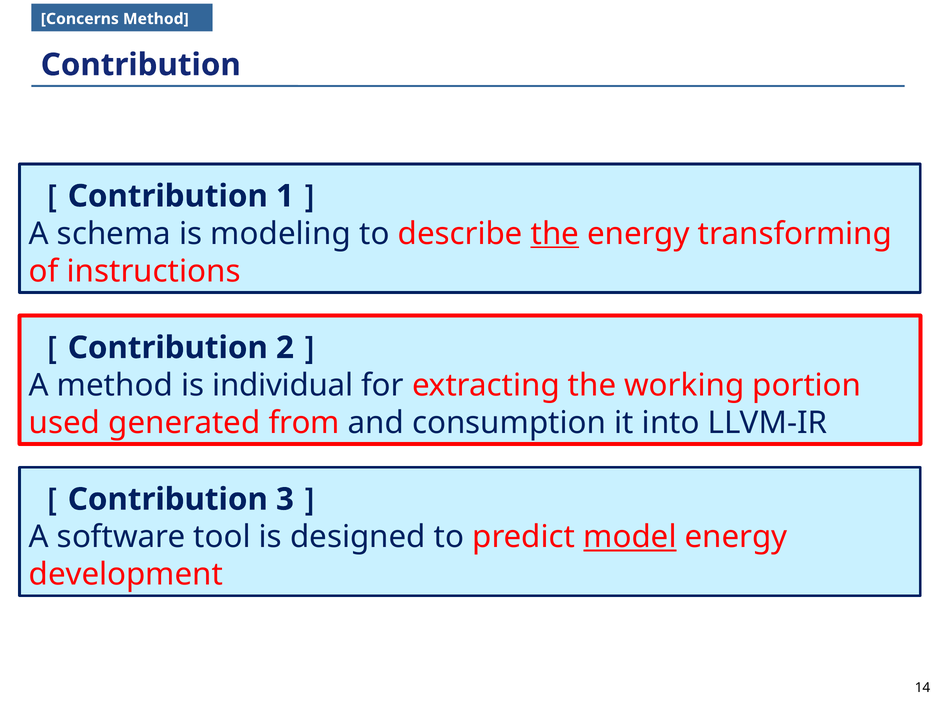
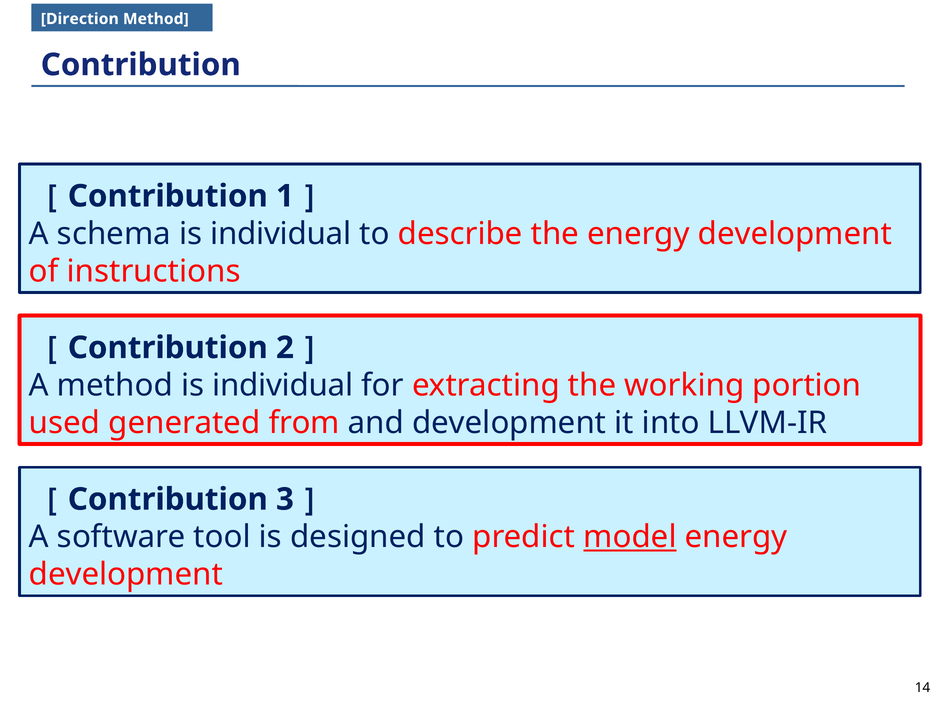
Concerns: Concerns -> Direction (80, 19)
schema is modeling: modeling -> individual (281, 234)
the underline: present -> none (555, 234)
transforming: transforming -> development (795, 234)
and consumption: consumption -> development (509, 423)
